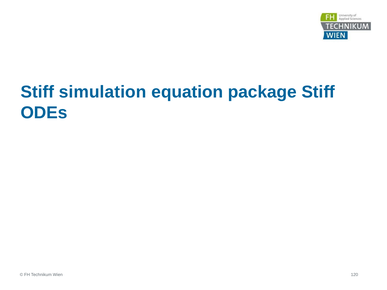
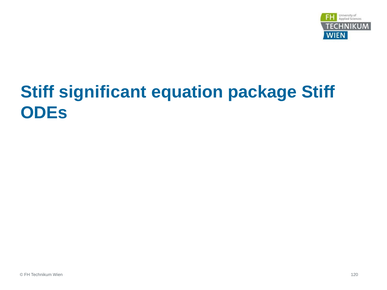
simulation: simulation -> significant (103, 92)
